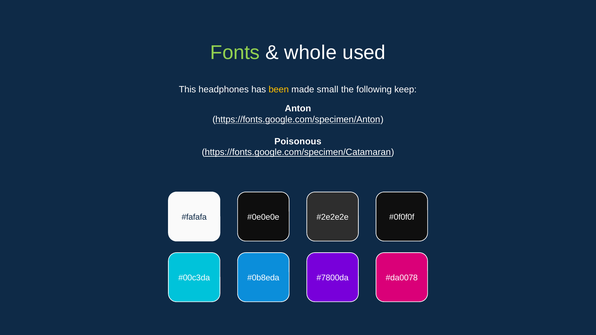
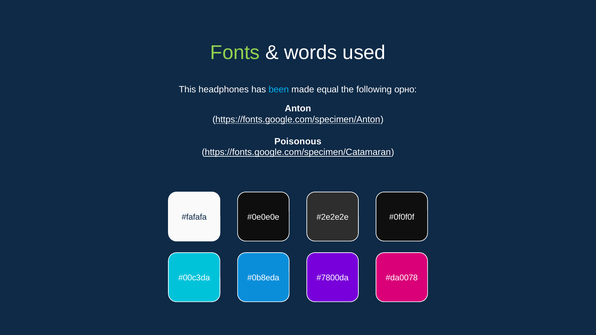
whole: whole -> words (311, 53)
been colour: yellow -> light blue (279, 89)
small: small -> equal (328, 89)
keep: keep -> орно (406, 89)
